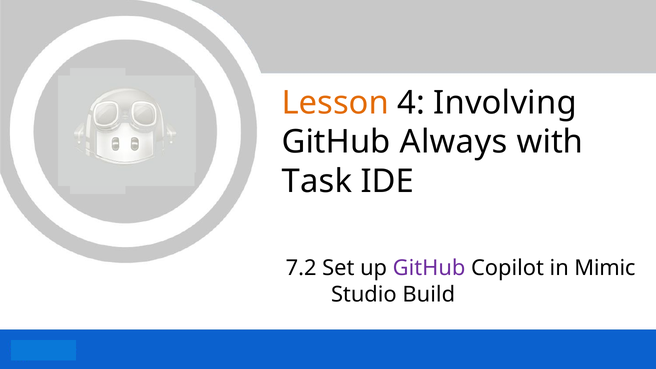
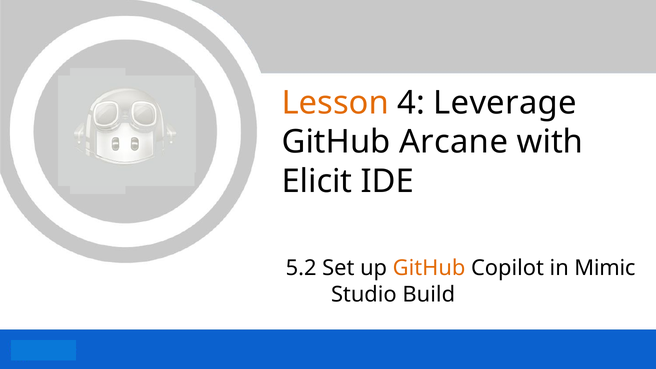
Involving: Involving -> Leverage (505, 103)
Always: Always -> Arcane (454, 142)
Task: Task -> Elicit (317, 182)
7.2: 7.2 -> 5.2 (301, 268)
GitHub colour: purple -> orange (429, 268)
